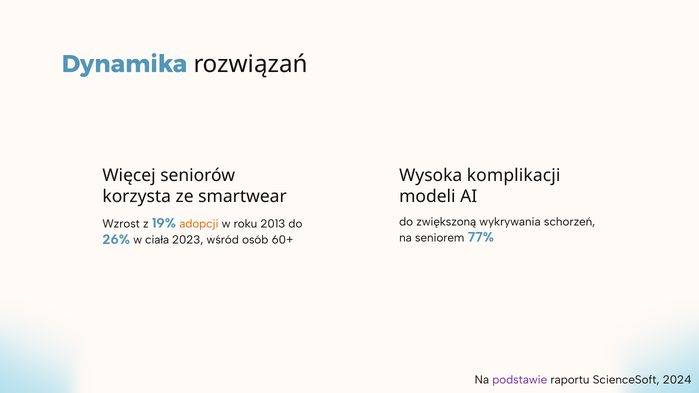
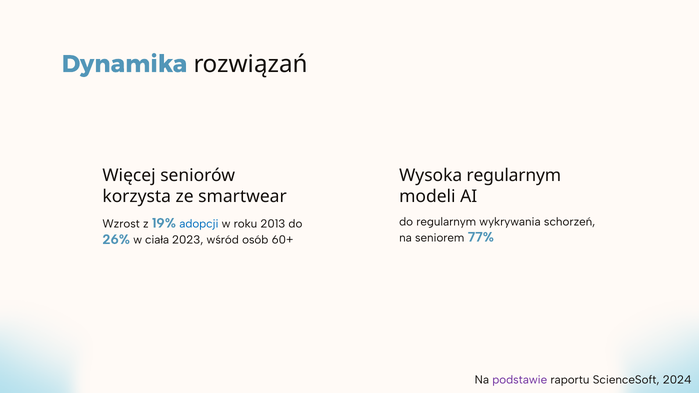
Wysoka komplikacji: komplikacji -> regularnym (514, 175)
do zwiększoną: zwiększoną -> regularnym (446, 222)
adopcji colour: orange -> blue (199, 224)
